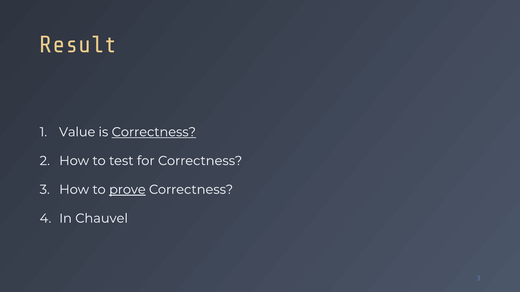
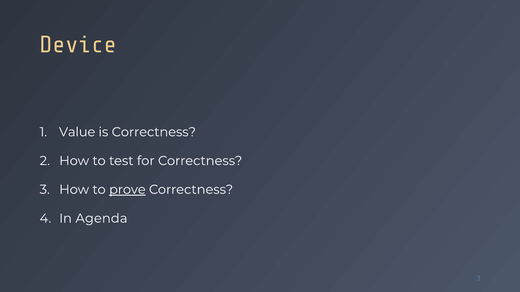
Result: Result -> Device (78, 45)
Correctness underline: present -> none (154, 132)
Chauvel: Chauvel -> Agenda (101, 219)
